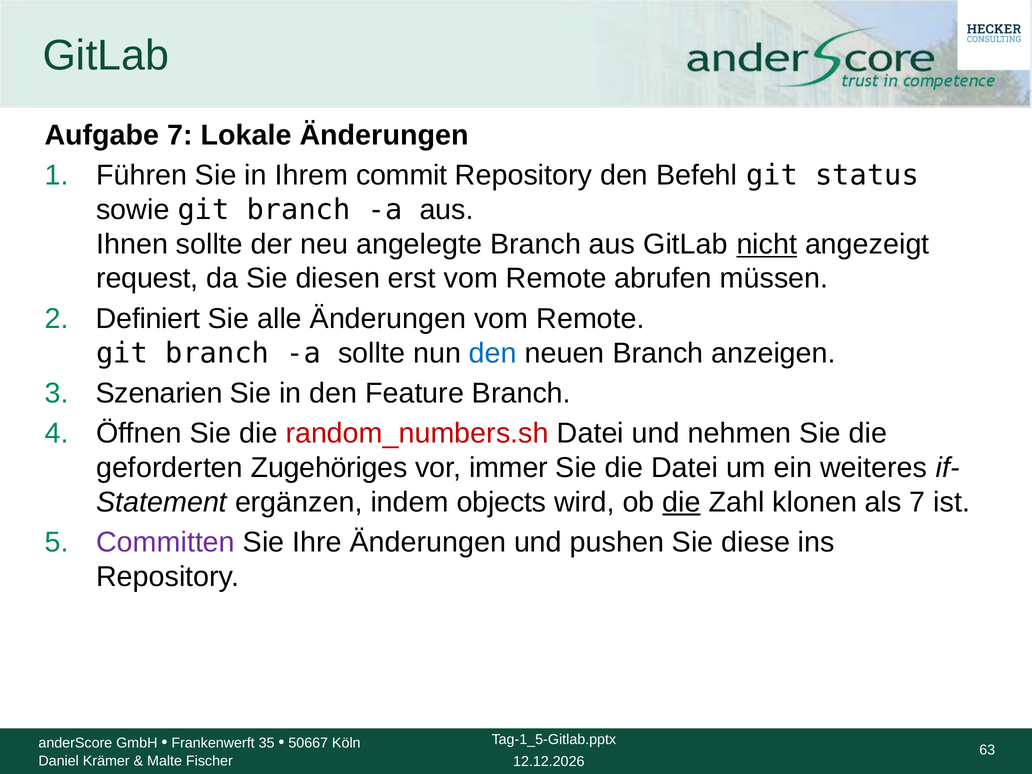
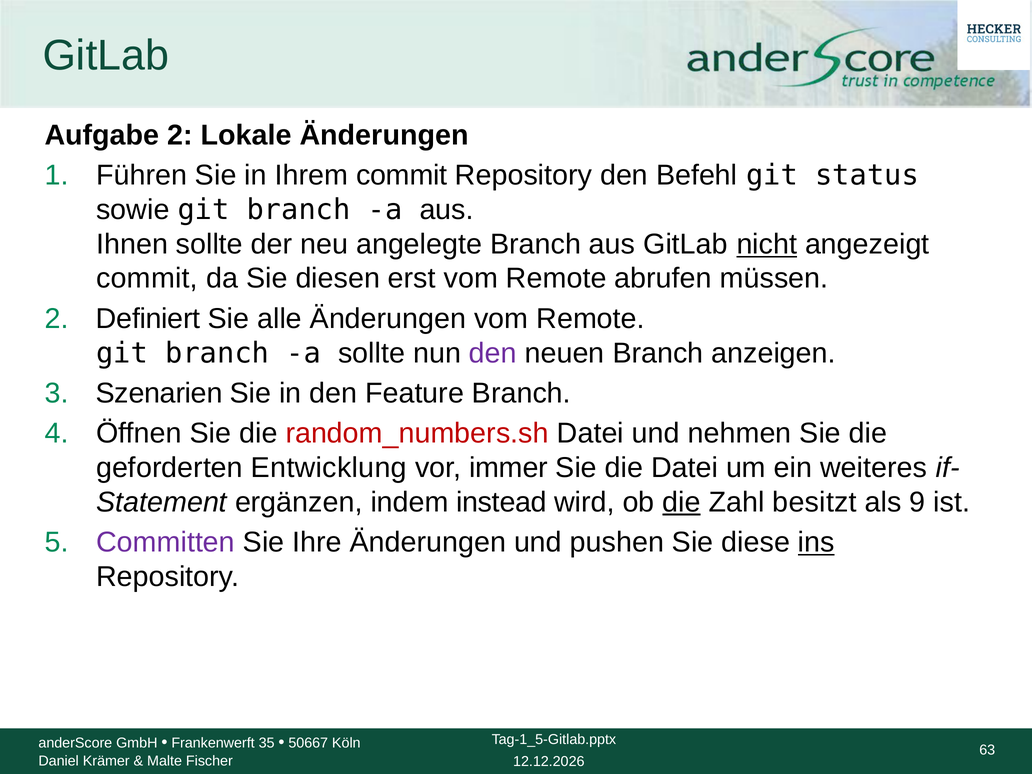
Aufgabe 7: 7 -> 2 (180, 135)
request: request -> commit (147, 279)
den colour: blue -> purple (493, 353)
Zugehöriges: Zugehöriges -> Entwicklung (329, 468)
objects: objects -> instead (501, 502)
klonen: klonen -> besitzt (815, 502)
als 7: 7 -> 9 (917, 502)
ins underline: none -> present (816, 542)
